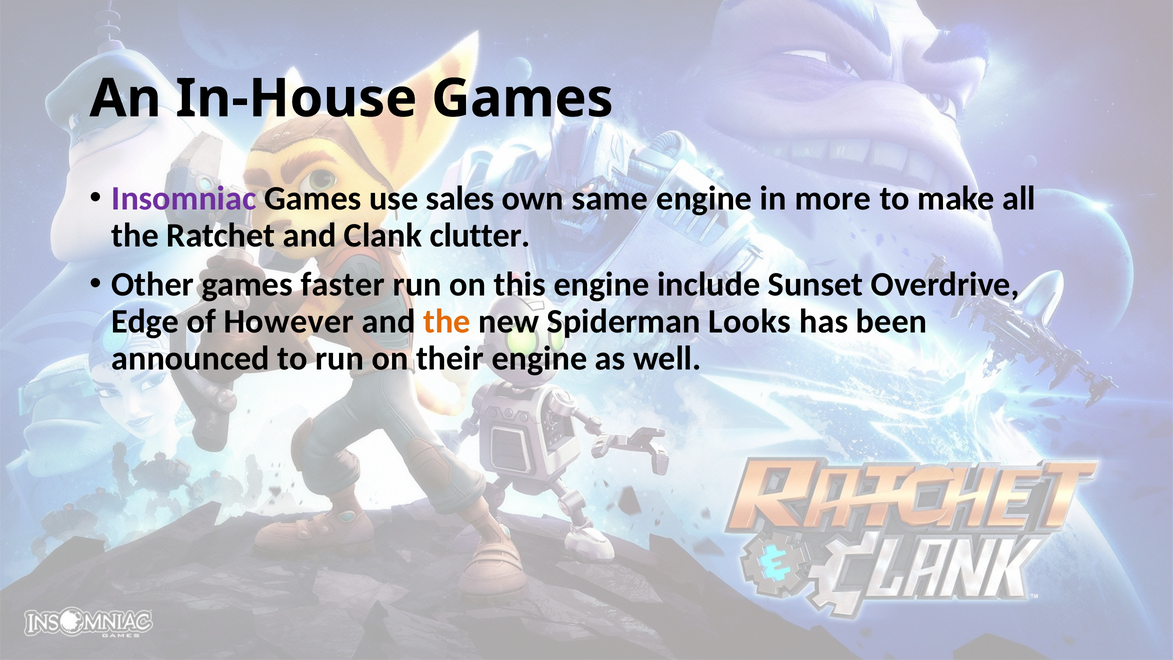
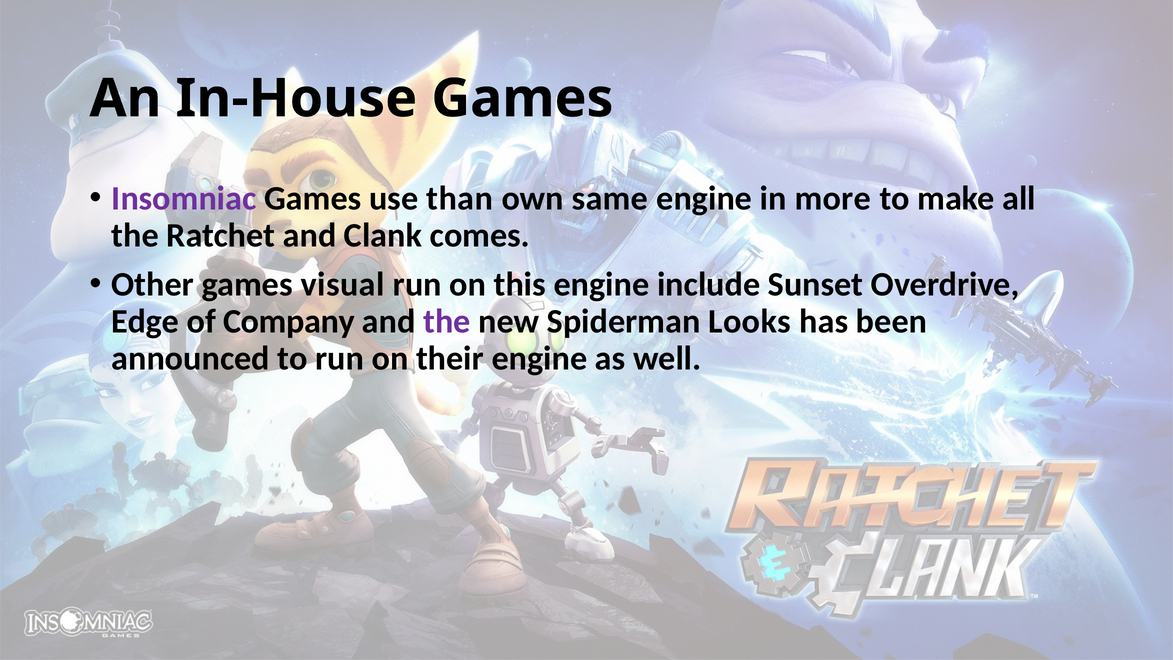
sales: sales -> than (460, 198)
clutter: clutter -> comes (480, 235)
faster: faster -> visual (343, 284)
However: However -> Company (289, 321)
the colour: orange -> purple (447, 321)
